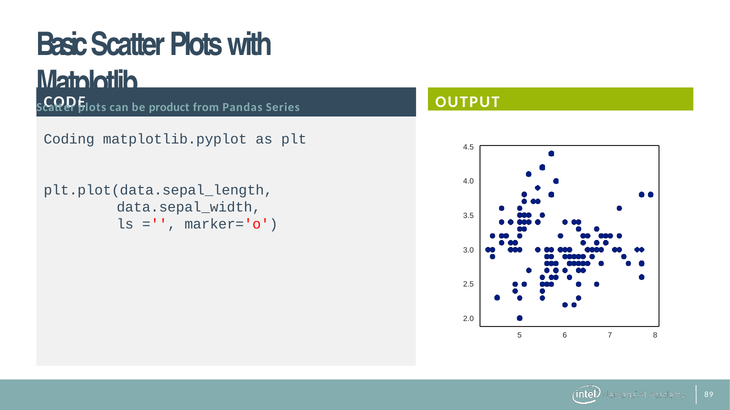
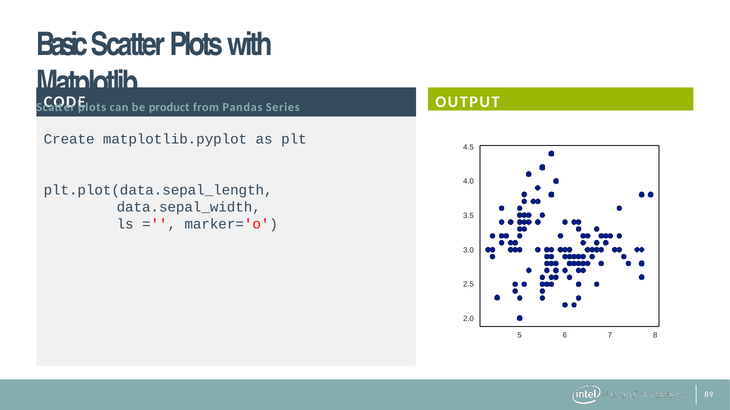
Coding: Coding -> Create (69, 139)
